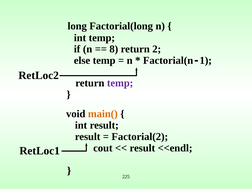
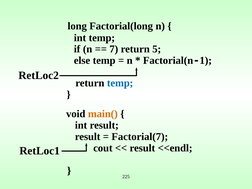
8: 8 -> 7 (114, 49)
2: 2 -> 5 (157, 49)
temp colour: purple -> blue (120, 83)
Factorial(2: Factorial(2 -> Factorial(7 (140, 137)
